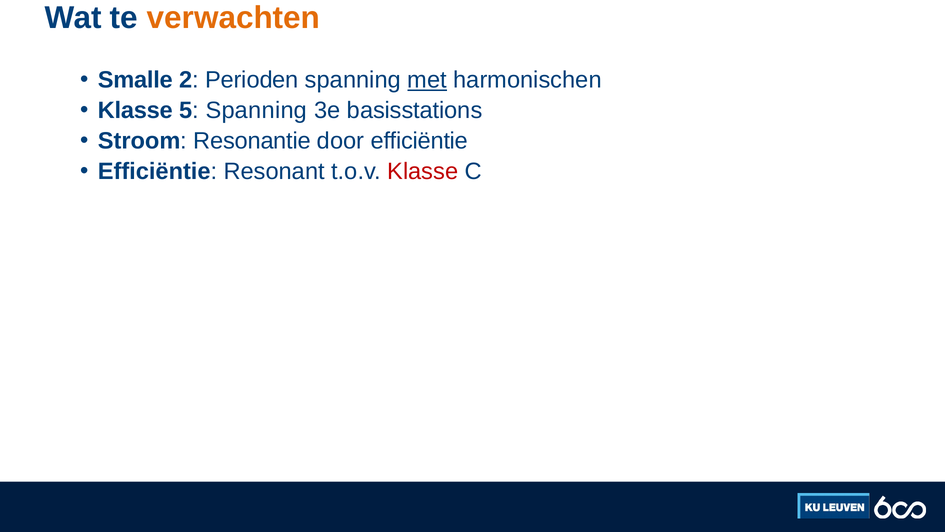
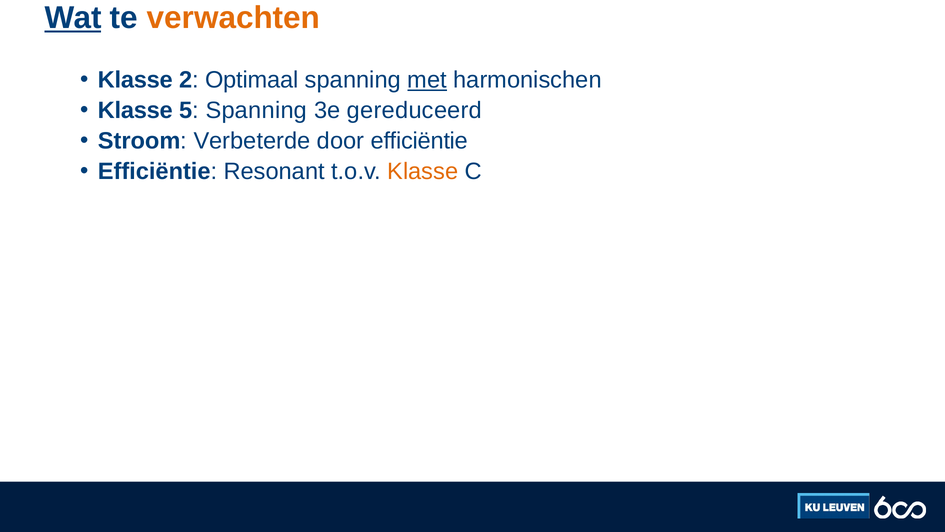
Wat underline: none -> present (73, 18)
Smalle: Smalle -> Klasse (135, 80)
Perioden: Perioden -> Optimaal (252, 80)
basisstations: basisstations -> gereduceerd (414, 110)
Resonantie: Resonantie -> Verbeterde (252, 141)
Klasse colour: red -> orange (423, 171)
